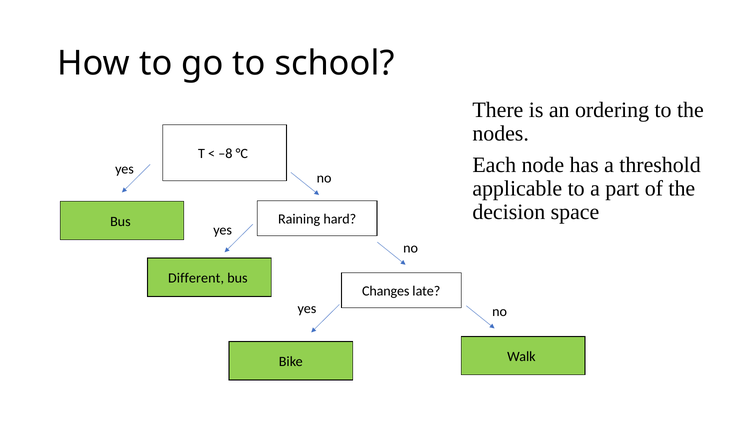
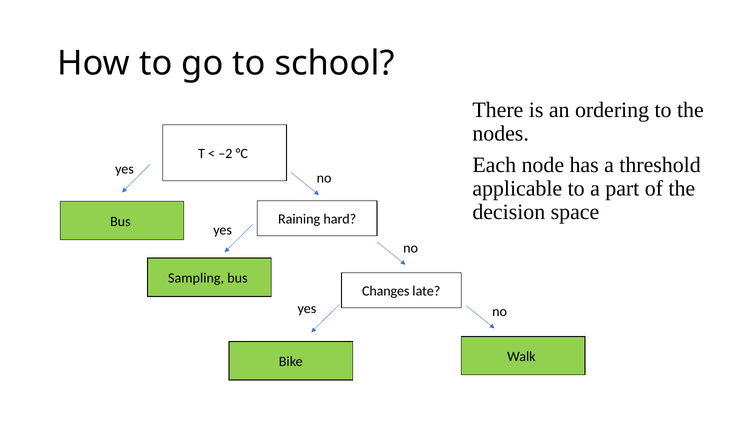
–8: –8 -> –2 (225, 154)
Different: Different -> Sampling (196, 278)
